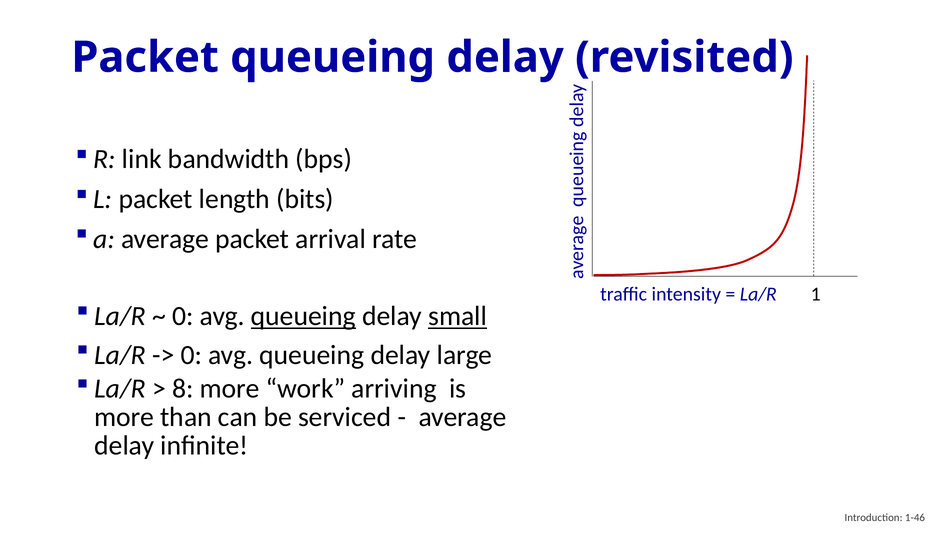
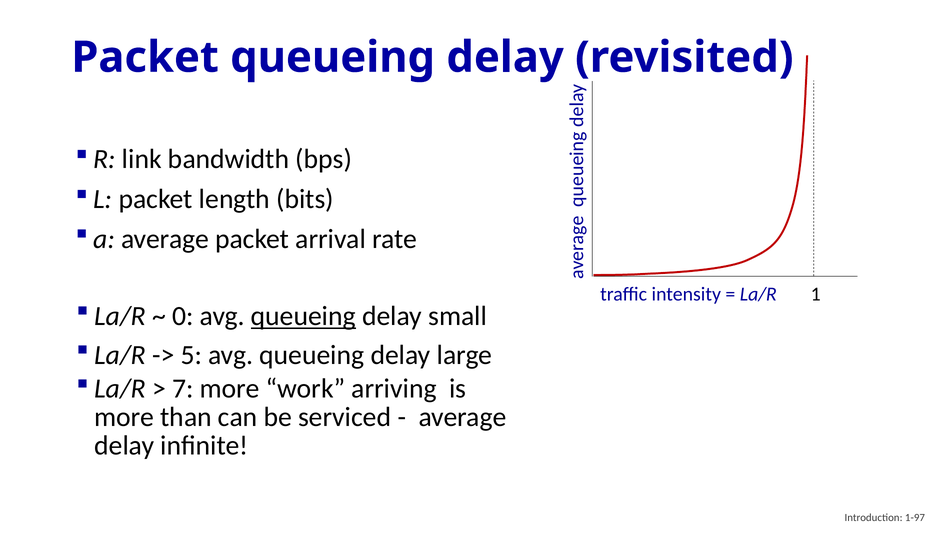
small underline: present -> none (458, 316)
0: 0 -> 5 (191, 355)
8: 8 -> 7 (183, 388)
1-46: 1-46 -> 1-97 (915, 517)
